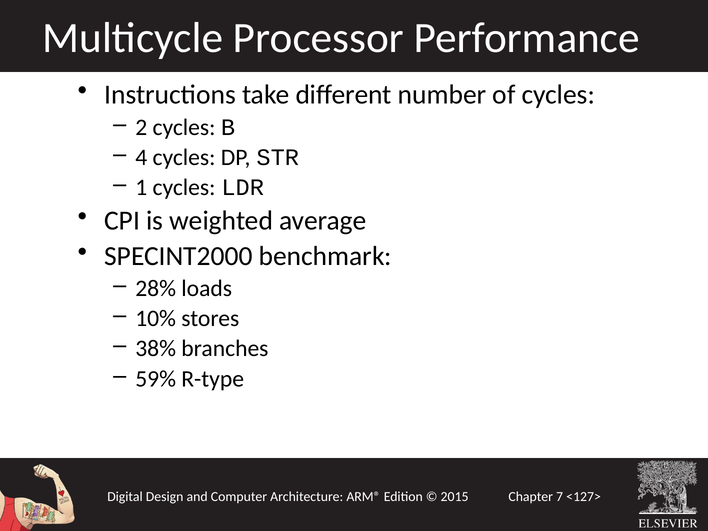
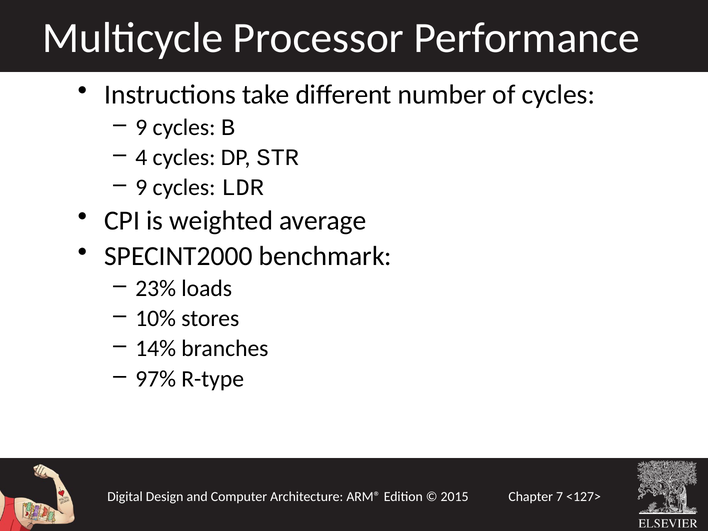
2: 2 -> 9 (141, 127)
1: 1 -> 9 (141, 188)
28%: 28% -> 23% (156, 288)
38%: 38% -> 14% (156, 349)
59%: 59% -> 97% (156, 379)
